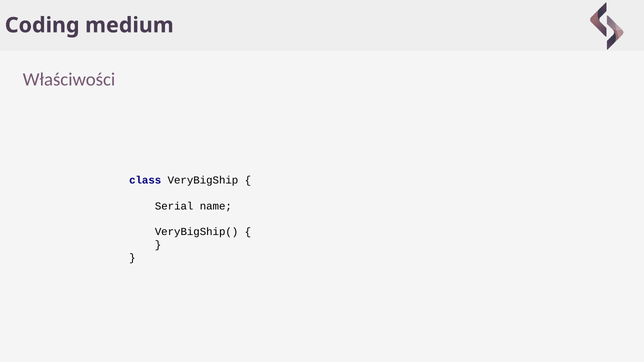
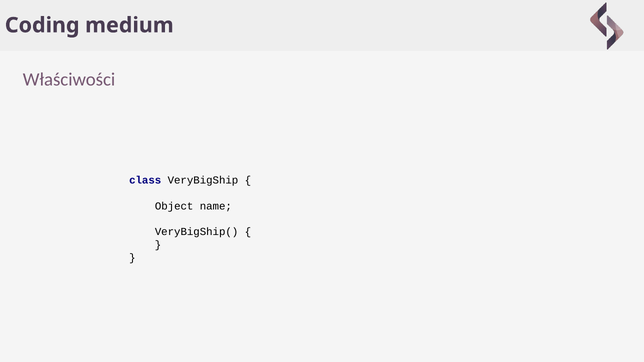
Serial: Serial -> Object (174, 206)
